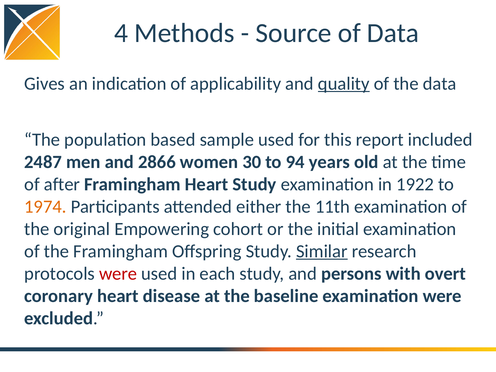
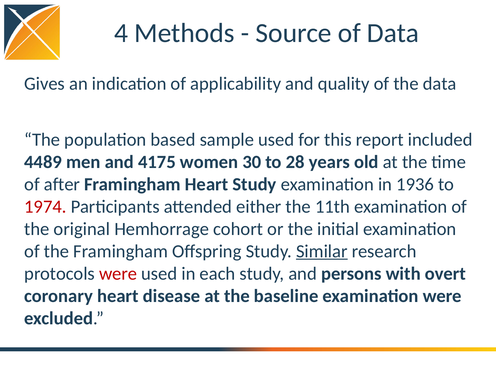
quality underline: present -> none (344, 84)
2487: 2487 -> 4489 (43, 162)
2866: 2866 -> 4175 (157, 162)
94: 94 -> 28 (295, 162)
1922: 1922 -> 1936 (415, 184)
1974 colour: orange -> red (45, 207)
Empowering: Empowering -> Hemhorrage (162, 229)
